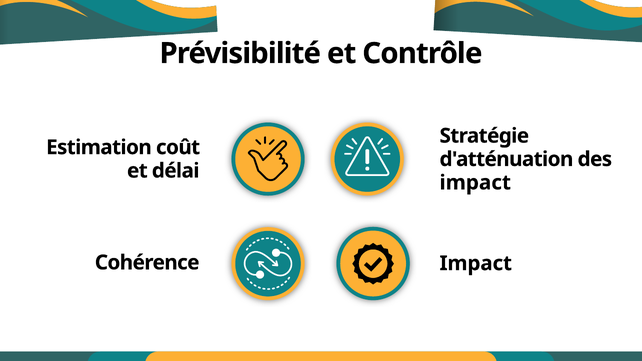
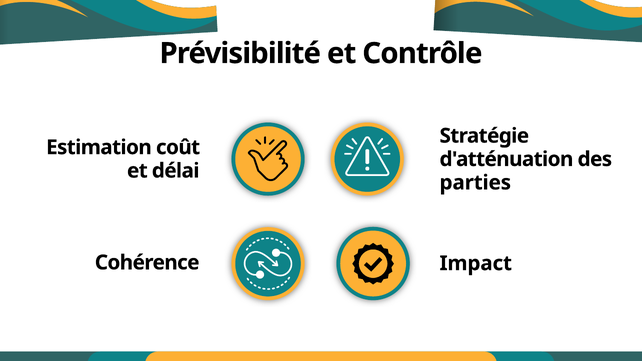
impact: impact -> parties (475, 183)
